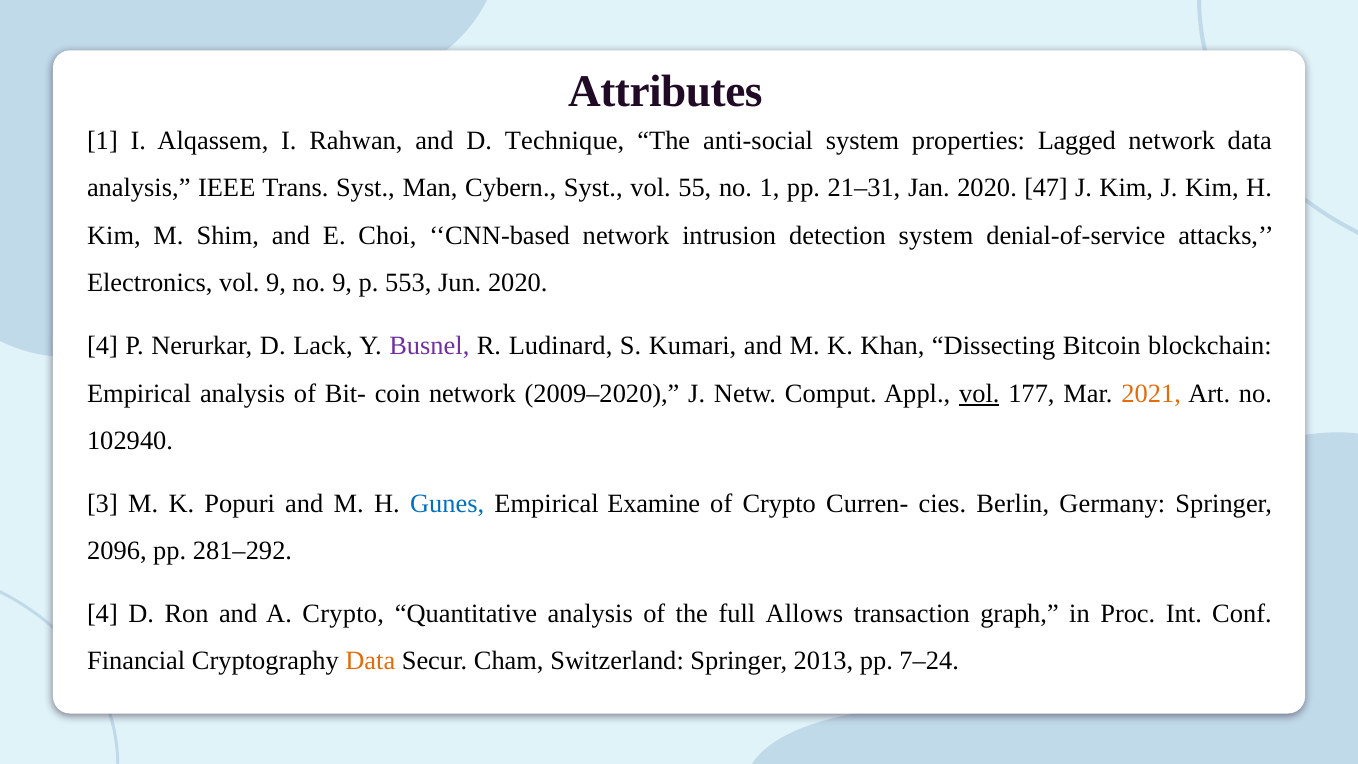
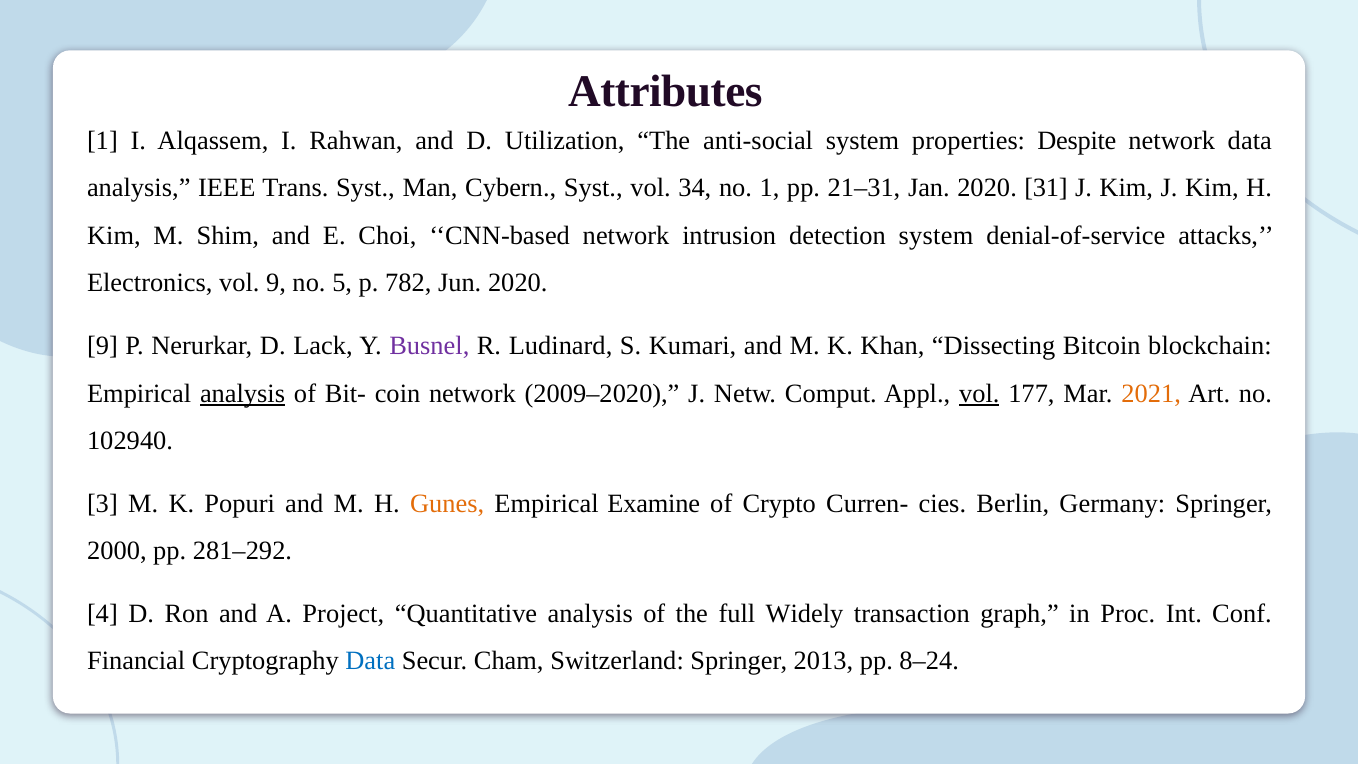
Technique: Technique -> Utilization (565, 141)
Lagged: Lagged -> Despite (1077, 141)
55: 55 -> 34 (695, 188)
47: 47 -> 31 (1046, 188)
no 9: 9 -> 5 (342, 283)
553: 553 -> 782 (408, 283)
4: 4 -> 9 (102, 346)
analysis underline: none -> present (243, 393)
Gunes colour: blue -> orange (447, 503)
2096: 2096 -> 2000 (117, 551)
A Crypto: Crypto -> Project (343, 614)
Allows: Allows -> Widely (804, 614)
Data colour: orange -> blue (370, 661)
7–24: 7–24 -> 8–24 (929, 661)
